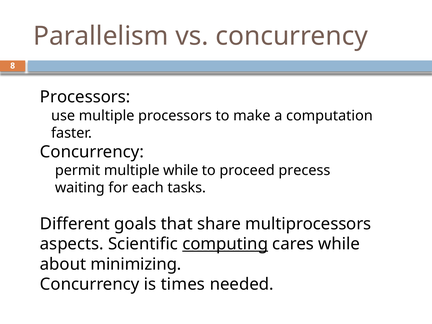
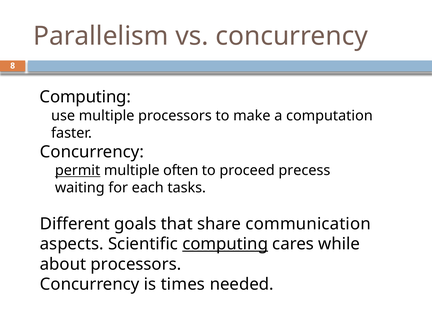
Processors: Processors -> Computing (85, 97)
permit underline: none -> present (78, 170)
multiple while: while -> often (181, 170)
multiprocessors: multiprocessors -> communication (308, 224)
about minimizing: minimizing -> processors (136, 264)
